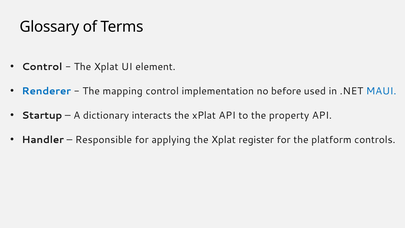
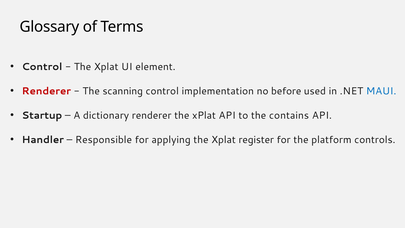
Renderer colour: blue -> red (46, 91)
mapping: mapping -> scanning (123, 91)
dictionary interacts: interacts -> renderer (152, 115)
property: property -> contains (289, 115)
